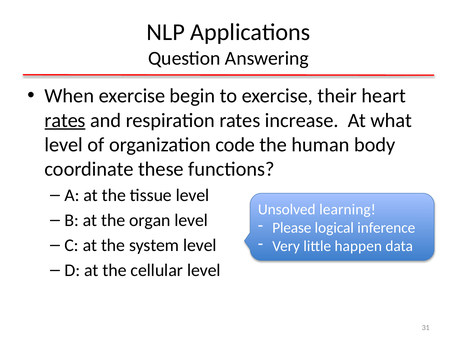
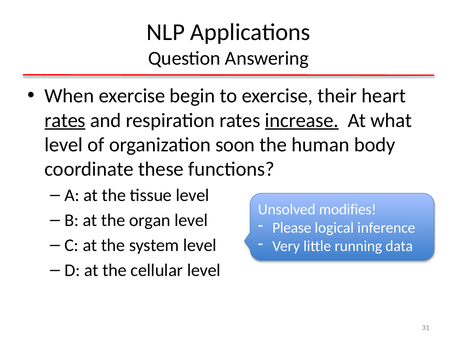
increase underline: none -> present (302, 120)
code: code -> soon (235, 145)
learning: learning -> modifies (348, 209)
happen: happen -> running (358, 246)
